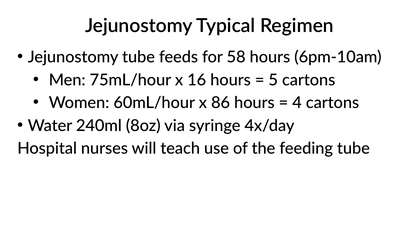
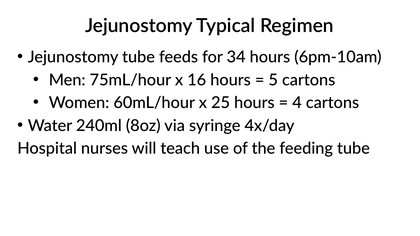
58: 58 -> 34 (236, 57)
86: 86 -> 25 (221, 103)
